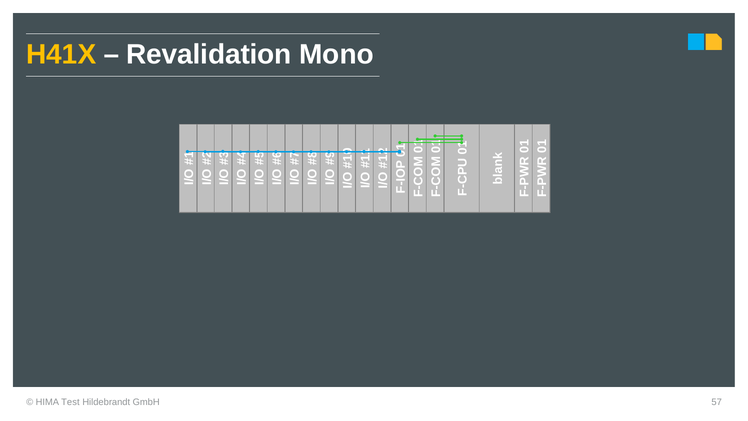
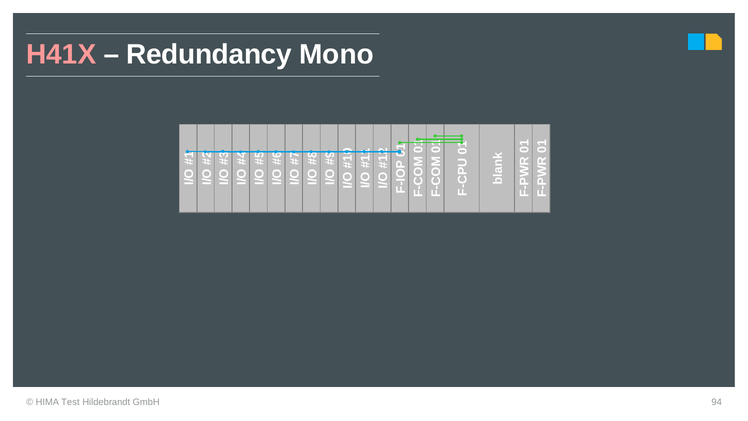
H41X colour: yellow -> pink (61, 54)
Revalidation: Revalidation -> Redundancy (209, 54)
57: 57 -> 94 (717, 402)
